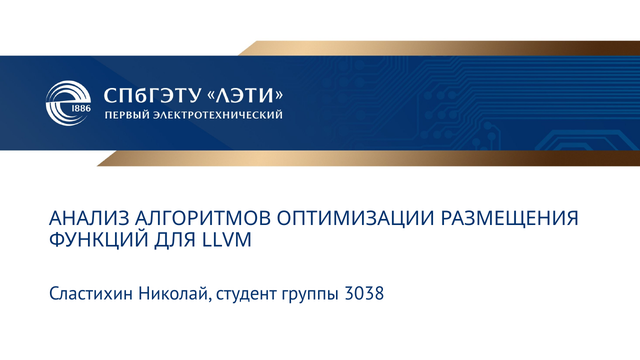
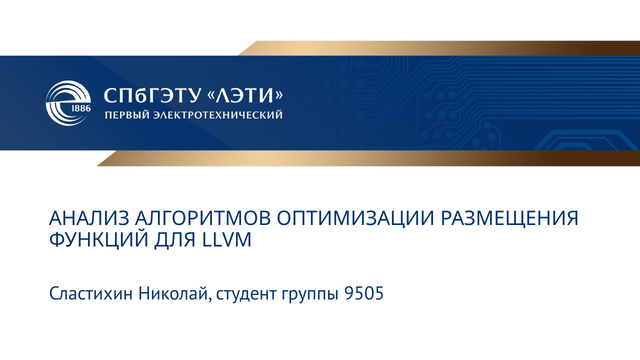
3038: 3038 -> 9505 (364, 294)
